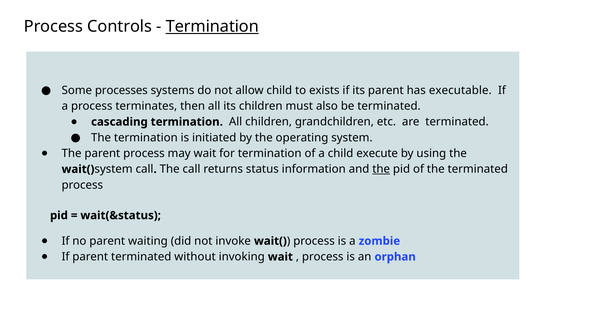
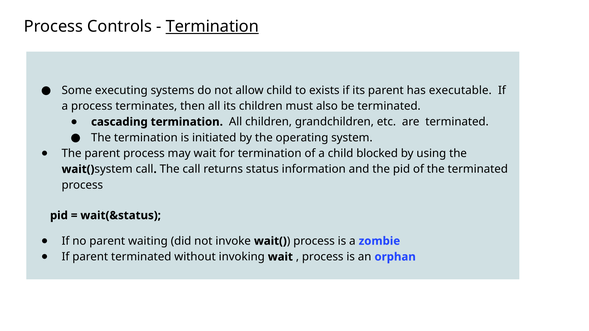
processes: processes -> executing (121, 90)
execute: execute -> blocked (377, 154)
the underline: present -> none (381, 169)
